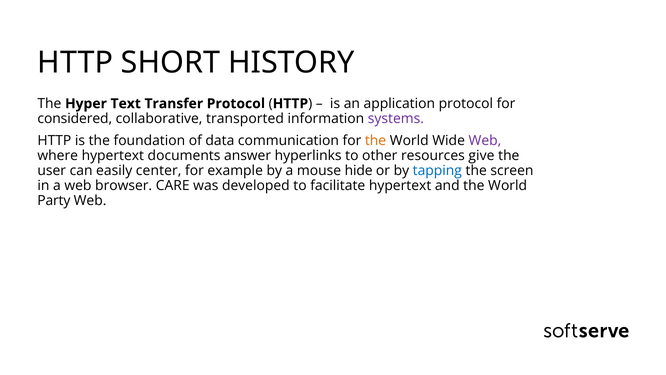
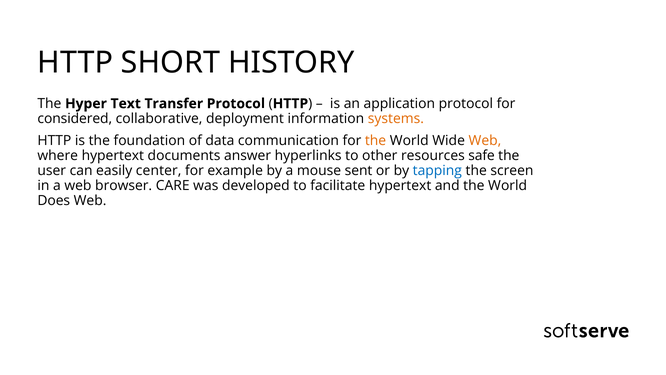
transported: transported -> deployment (245, 119)
systems colour: purple -> orange (396, 119)
Web colour: purple -> orange (485, 140)
give: give -> safe (482, 155)
hide: hide -> sent (359, 170)
Party: Party -> Does (54, 200)
